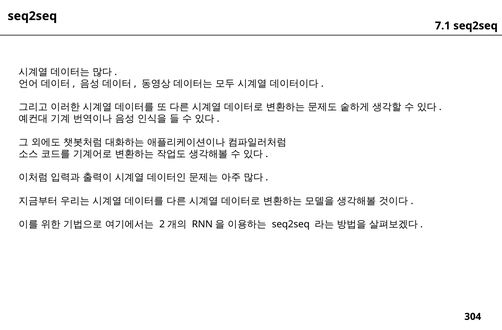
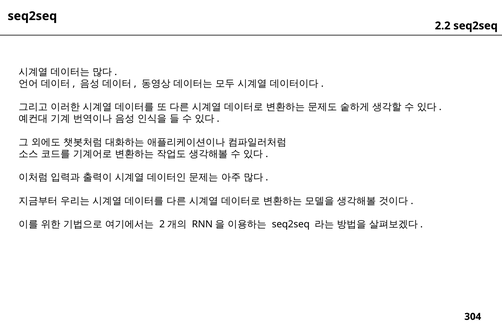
7.1: 7.1 -> 2.2 (443, 26)
